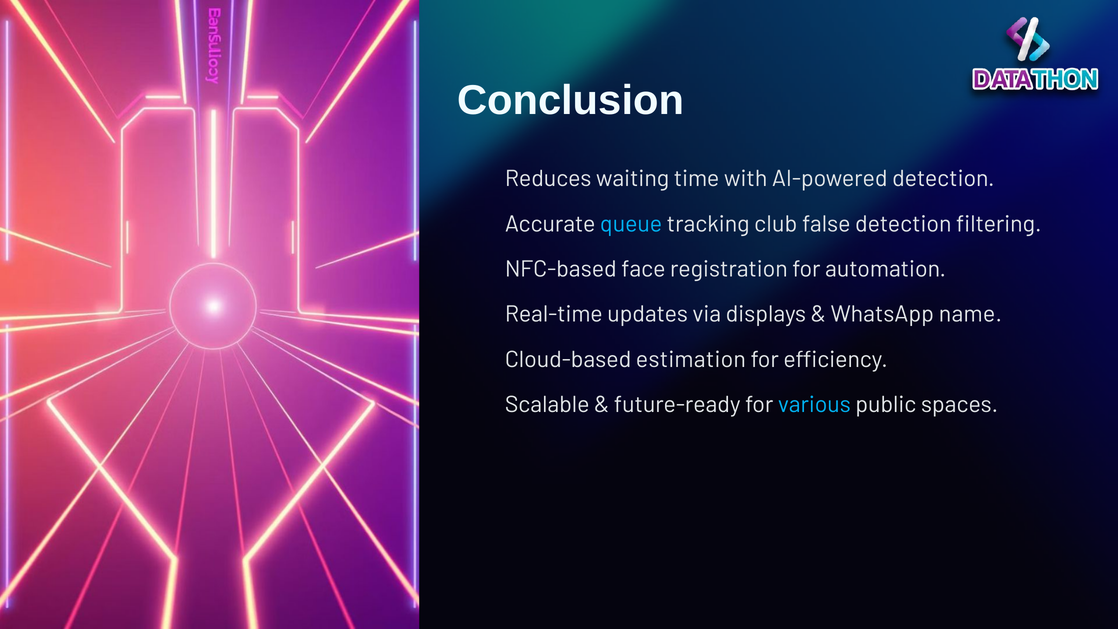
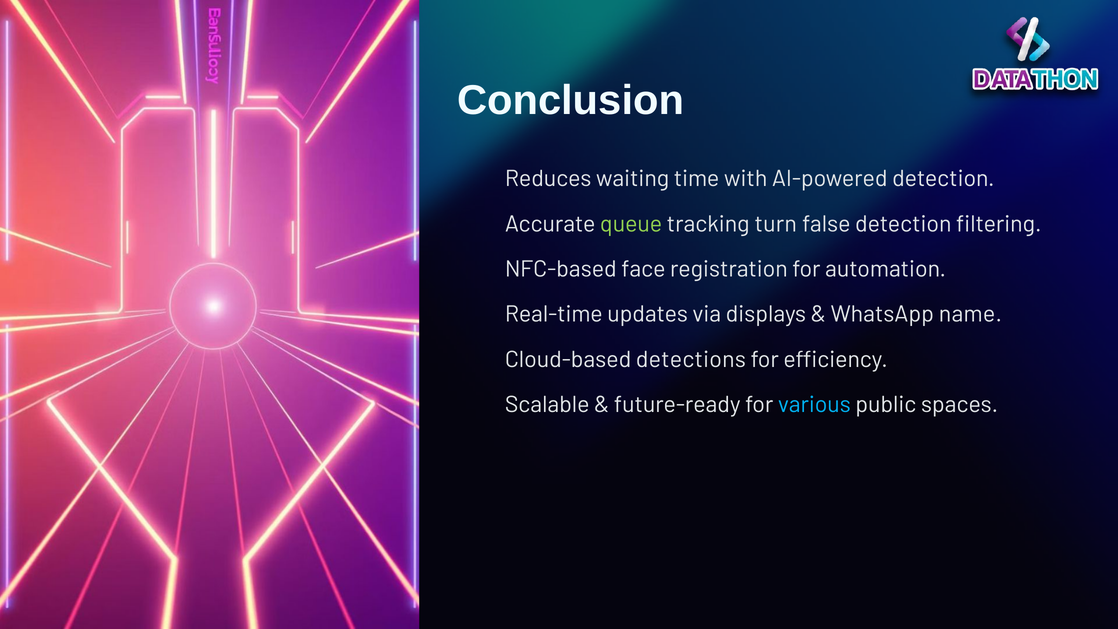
queue colour: light blue -> light green (631, 224)
club: club -> turn (776, 224)
estimation: estimation -> detections (691, 359)
